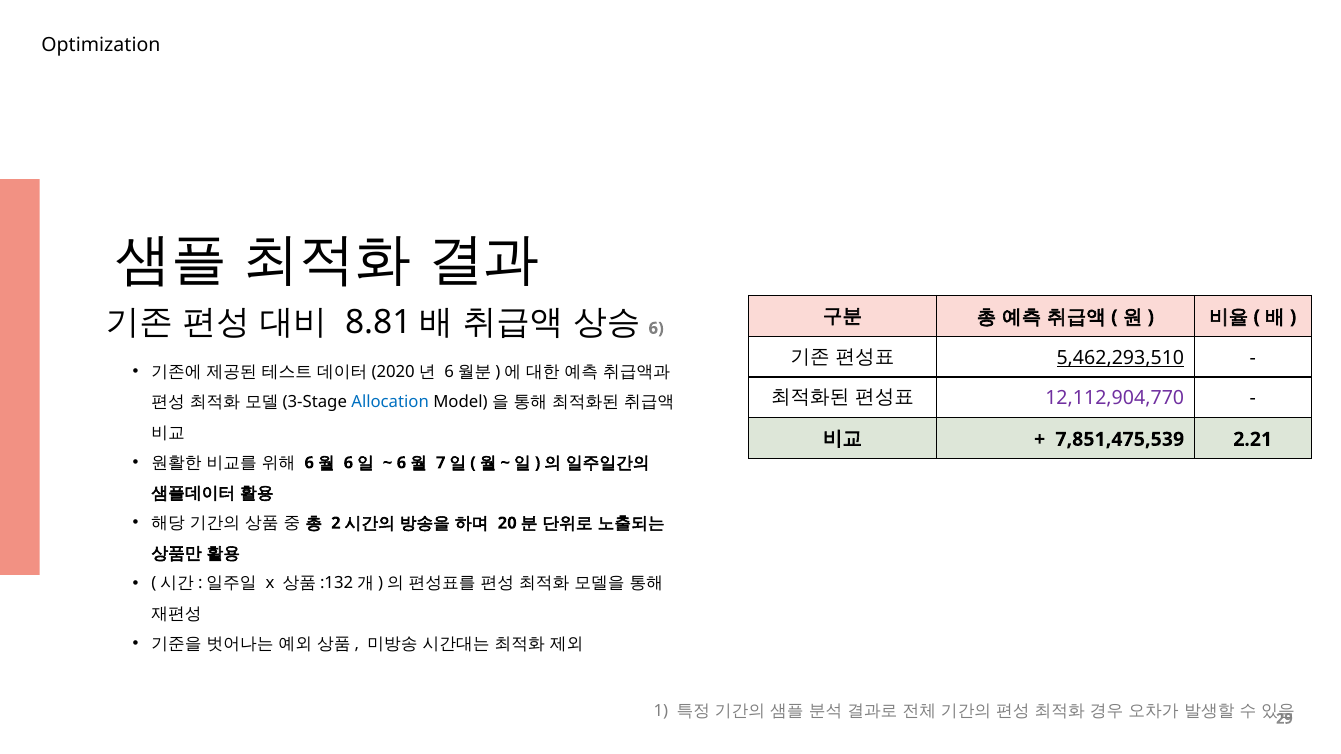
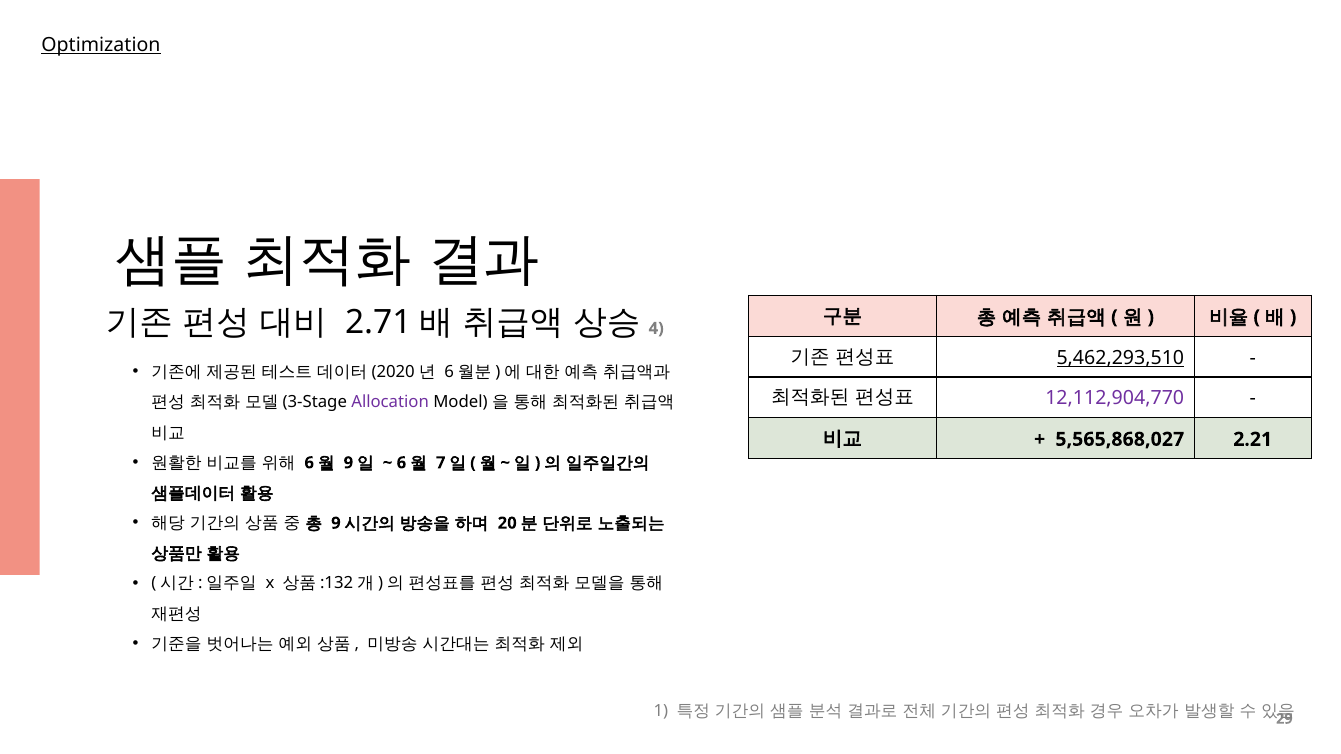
Optimization underline: none -> present (101, 45)
8.81: 8.81 -> 2.71 (378, 323)
6: 6 -> 4 (656, 328)
Allocation colour: blue -> purple (390, 403)
7,851,475,539: 7,851,475,539 -> 5,565,868,027 (1120, 439)
6: 6 -> 9 (348, 463)
2: 2 -> 9 (336, 523)
